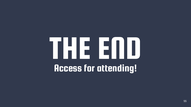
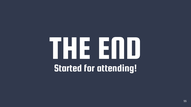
Access: Access -> Started (68, 68)
